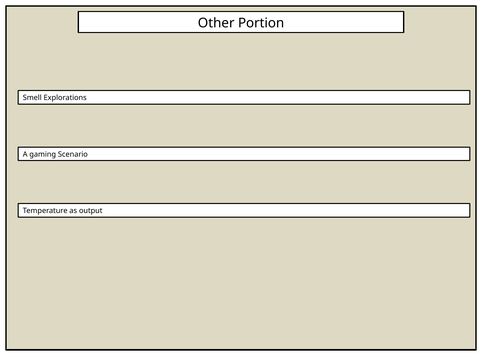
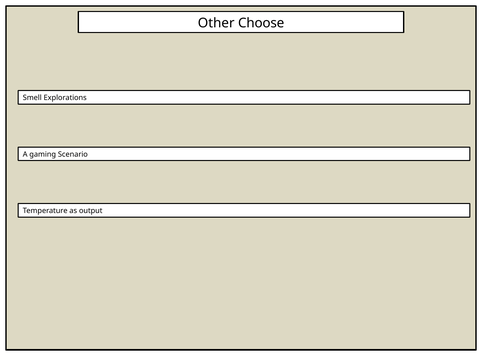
Portion: Portion -> Choose (261, 23)
